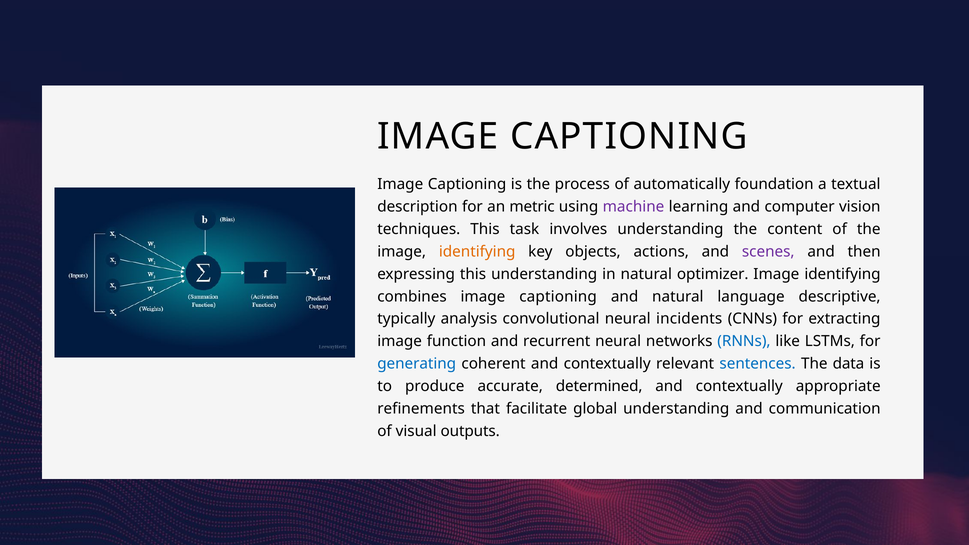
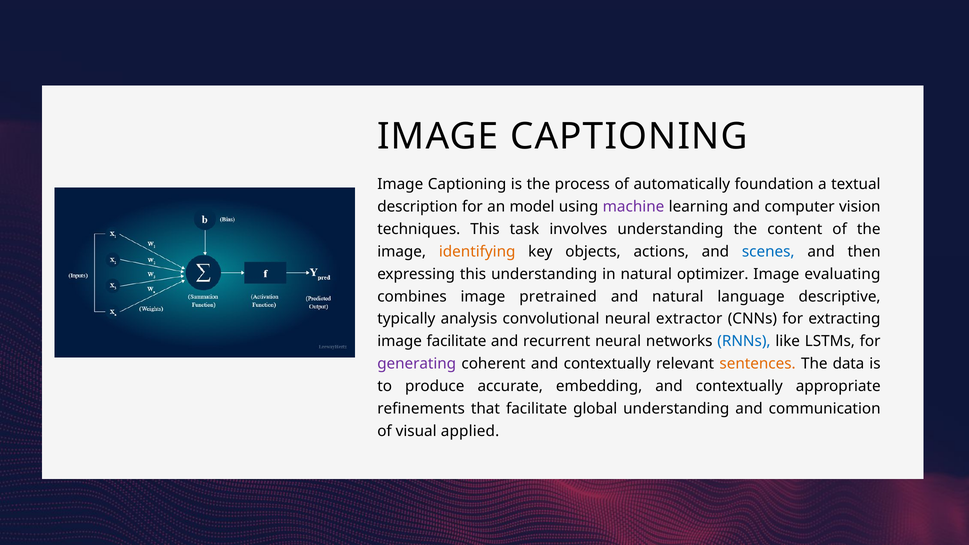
metric: metric -> model (532, 207)
scenes colour: purple -> blue (768, 252)
identifying: identifying -> evaluating (842, 274)
combines image captioning: captioning -> pretrained (558, 296)
incidents: incidents -> extractor (689, 319)
image function: function -> facilitate (457, 341)
generating colour: blue -> purple (417, 364)
sentences colour: blue -> orange (758, 364)
determined: determined -> embedding (599, 386)
outputs: outputs -> applied (470, 431)
